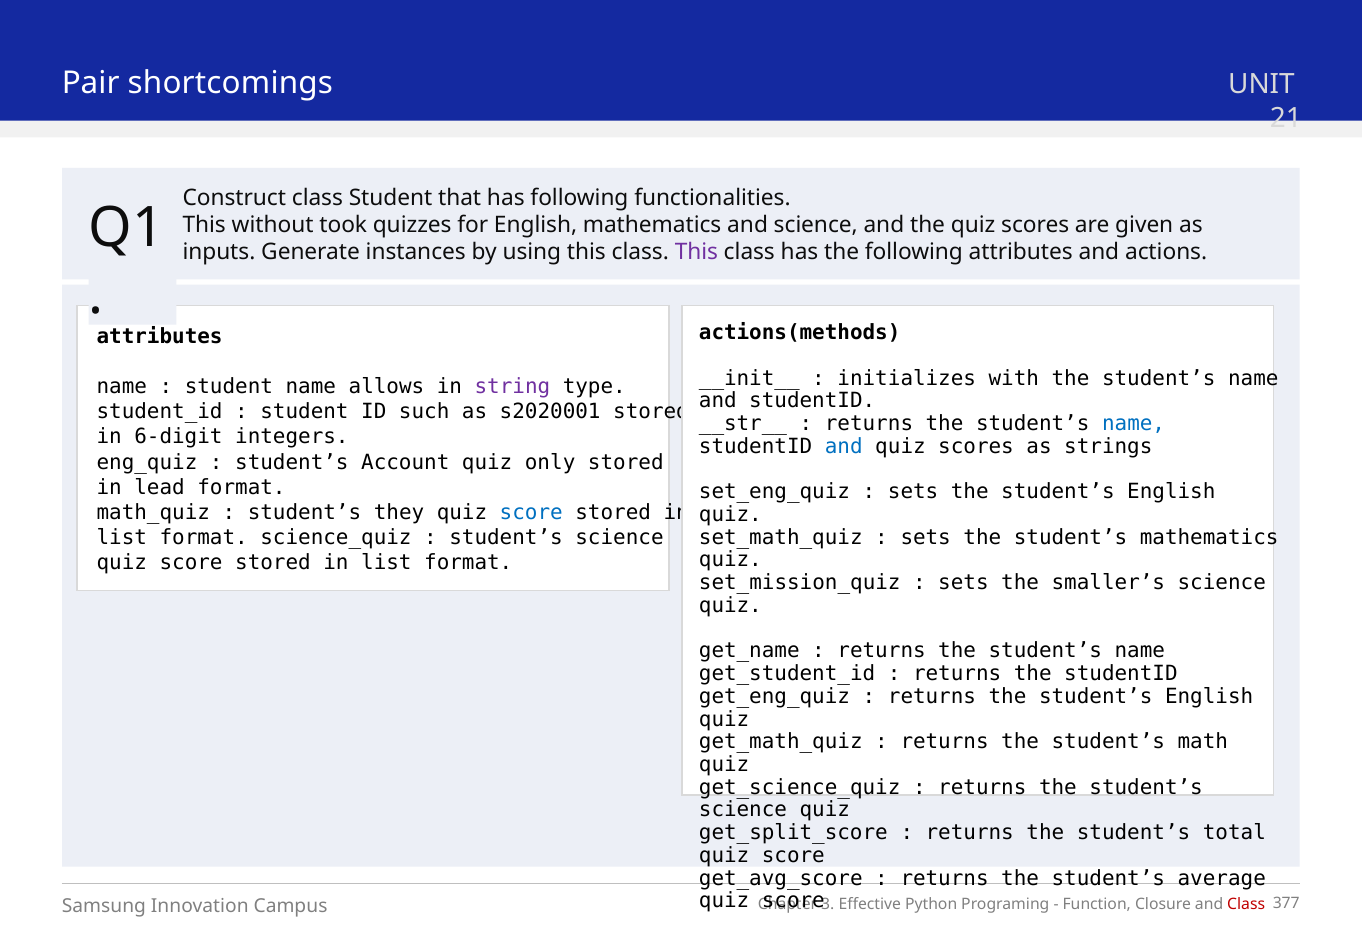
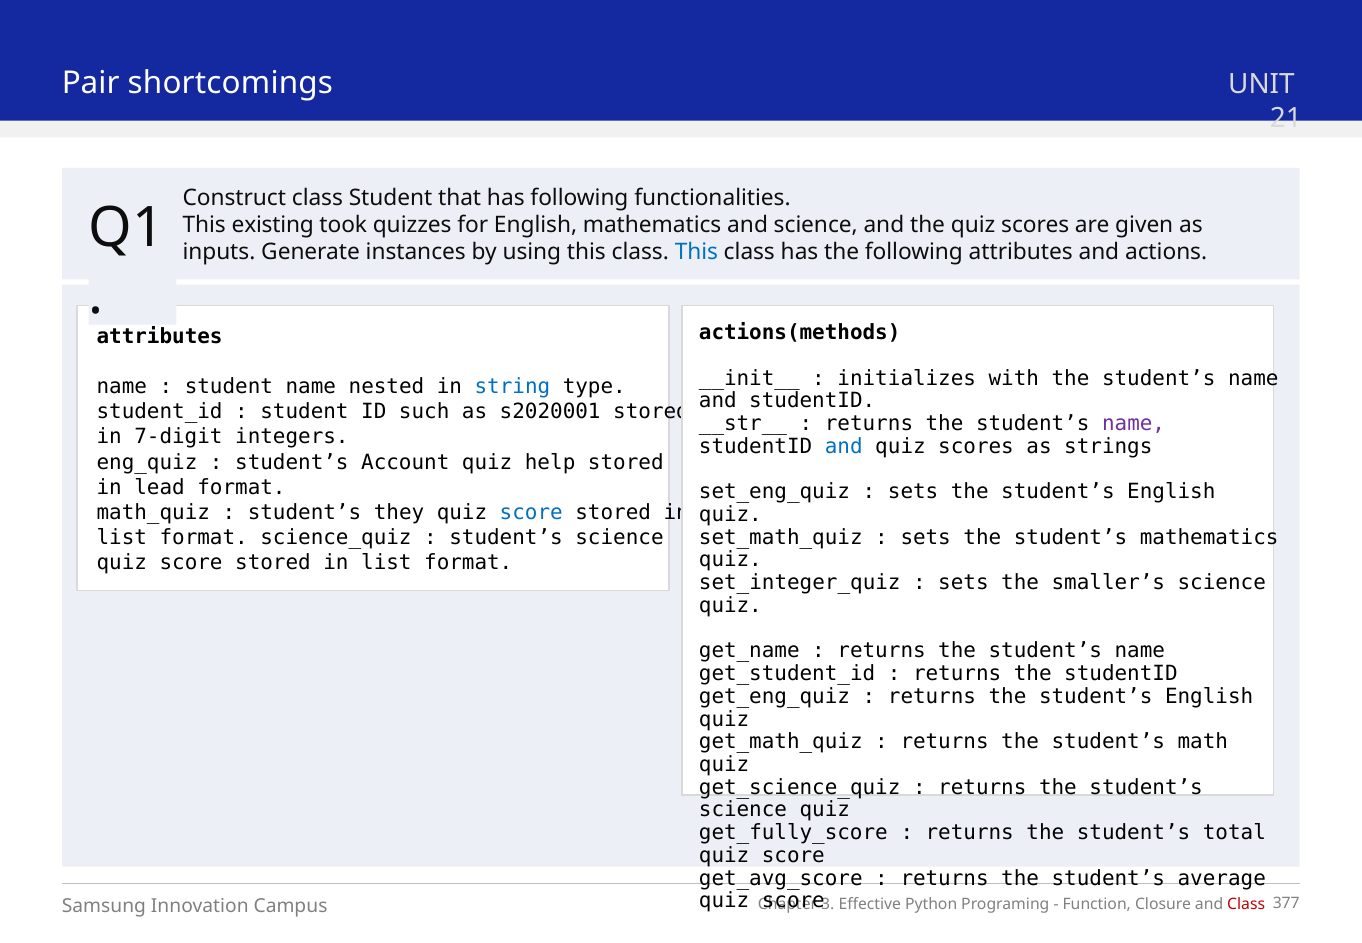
without: without -> existing (273, 225)
This colour: purple -> blue (696, 252)
allows: allows -> nested (386, 387)
string colour: purple -> blue (512, 387)
name colour: blue -> purple (1134, 424)
6-digit: 6-digit -> 7-digit (178, 437)
only: only -> help (550, 462)
set_mission_quiz: set_mission_quiz -> set_integer_quiz (800, 583)
get_split_score: get_split_score -> get_fully_score (793, 833)
